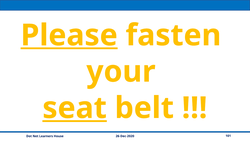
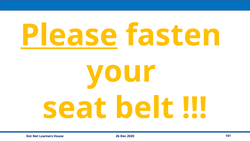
seat underline: present -> none (75, 108)
